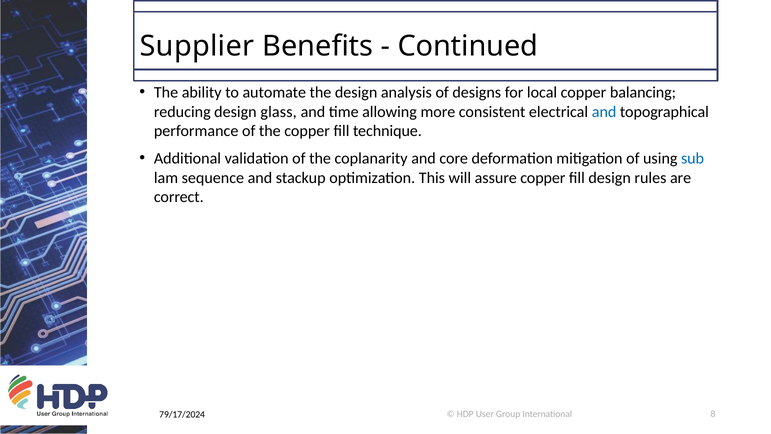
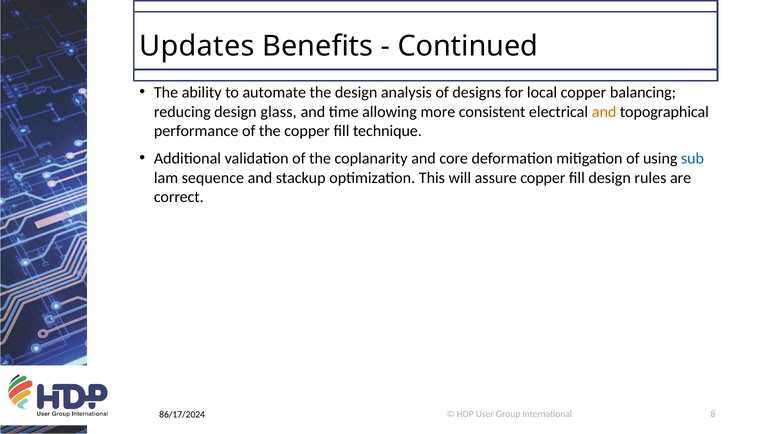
Supplier: Supplier -> Updates (197, 46)
and colour: blue -> orange (604, 112)
79/17/2024: 79/17/2024 -> 86/17/2024 (182, 414)
